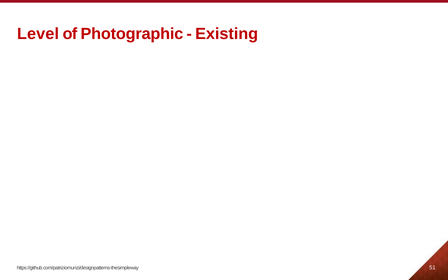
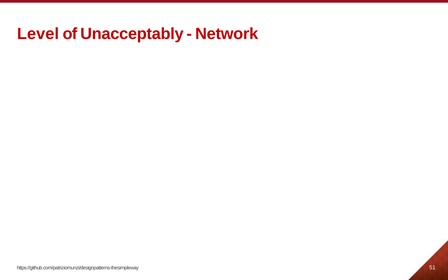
Photographic: Photographic -> Unacceptably (132, 34)
Existing: Existing -> Network (227, 34)
